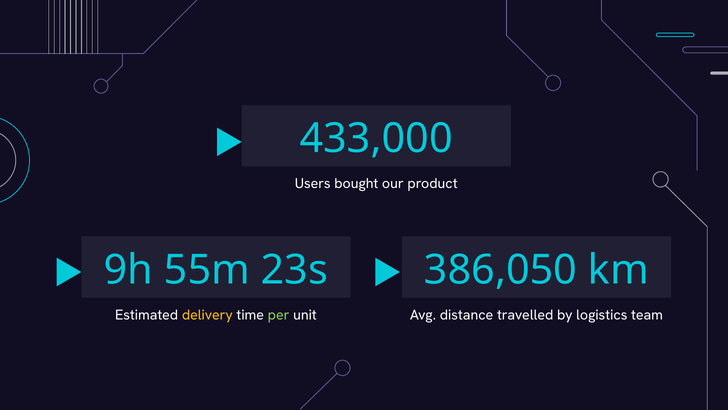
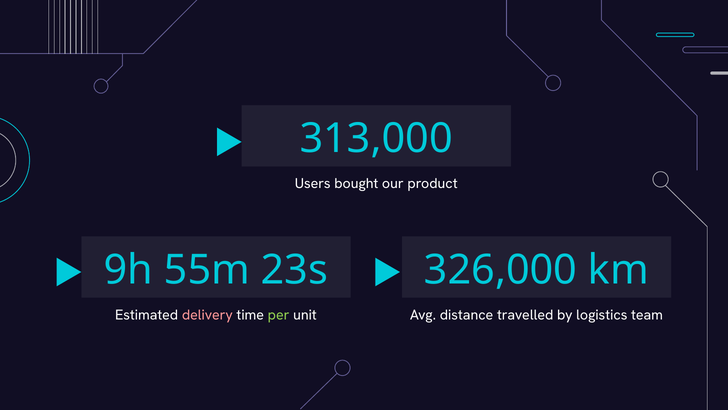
433,000: 433,000 -> 313,000 (376, 139)
386,050: 386,050 -> 326,000 (501, 270)
delivery colour: yellow -> pink (207, 315)
